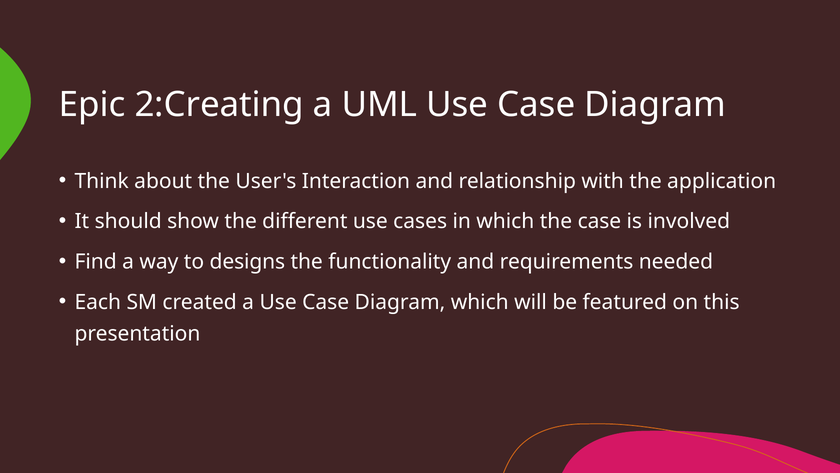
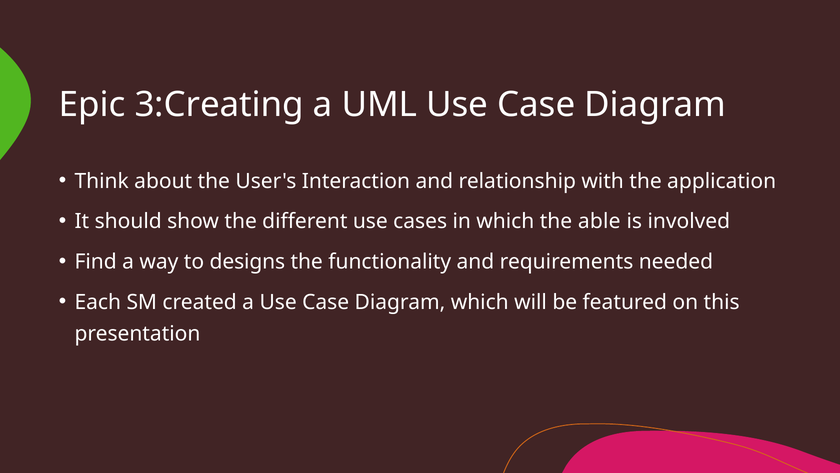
2:Creating: 2:Creating -> 3:Creating (219, 105)
the case: case -> able (599, 221)
